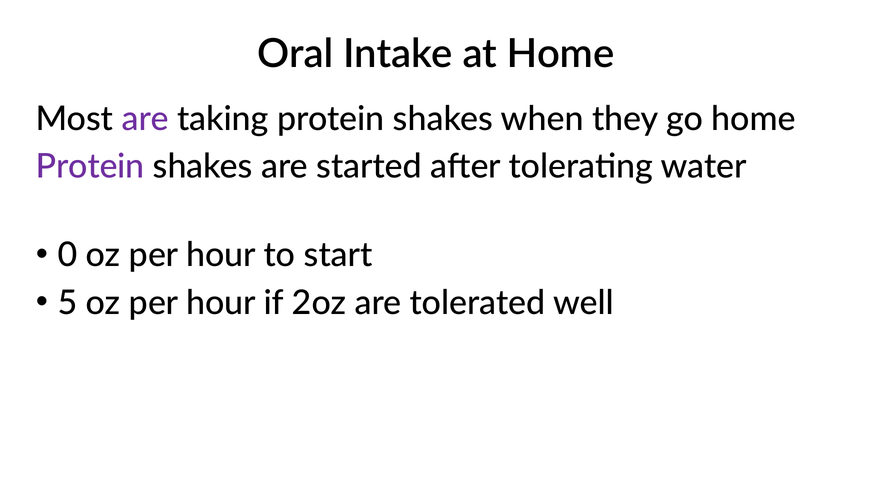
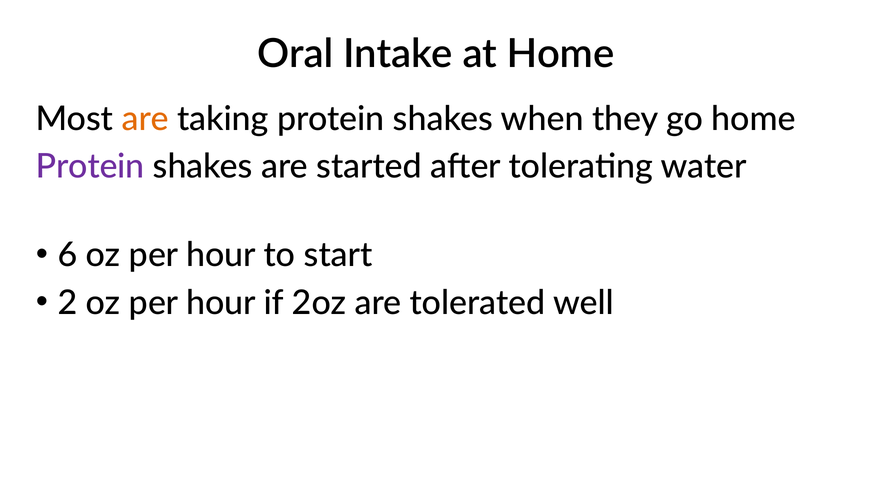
are colour: purple -> orange (145, 119)
0: 0 -> 6 (68, 255)
5: 5 -> 2 (68, 303)
